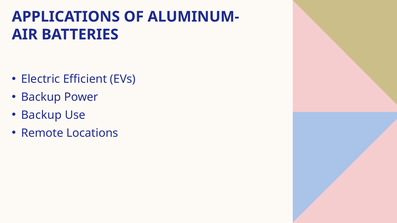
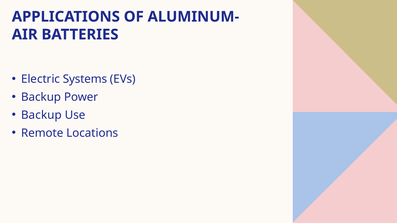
Efficient: Efficient -> Systems (85, 79)
